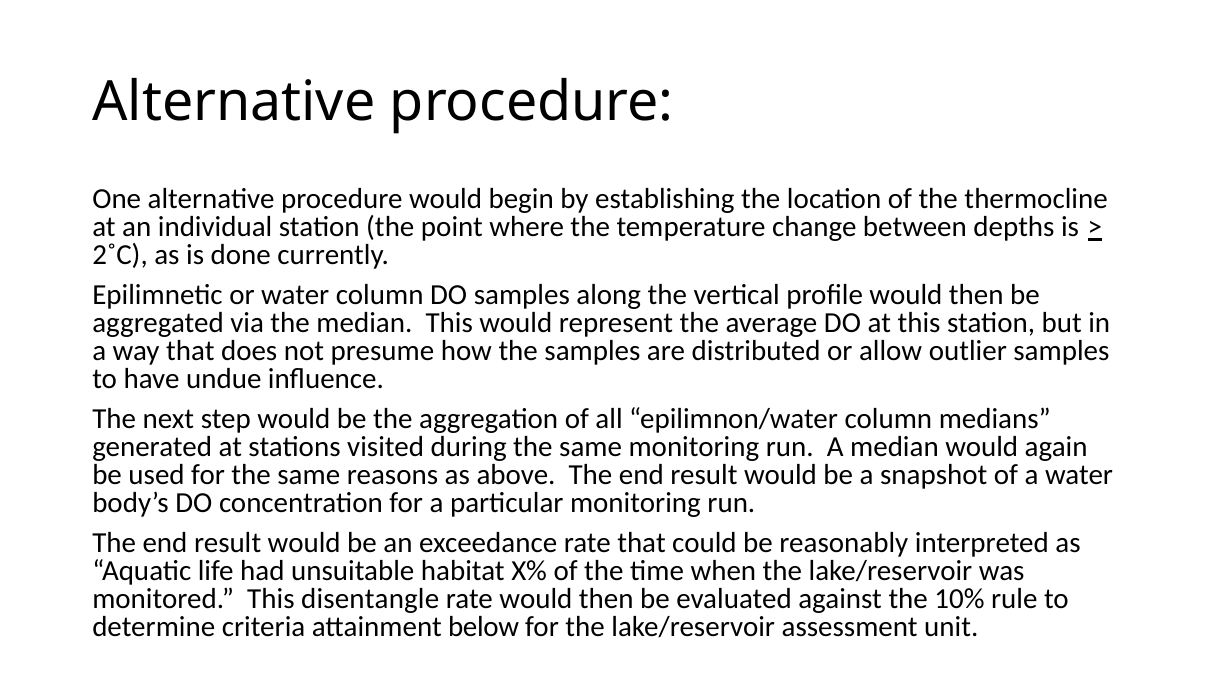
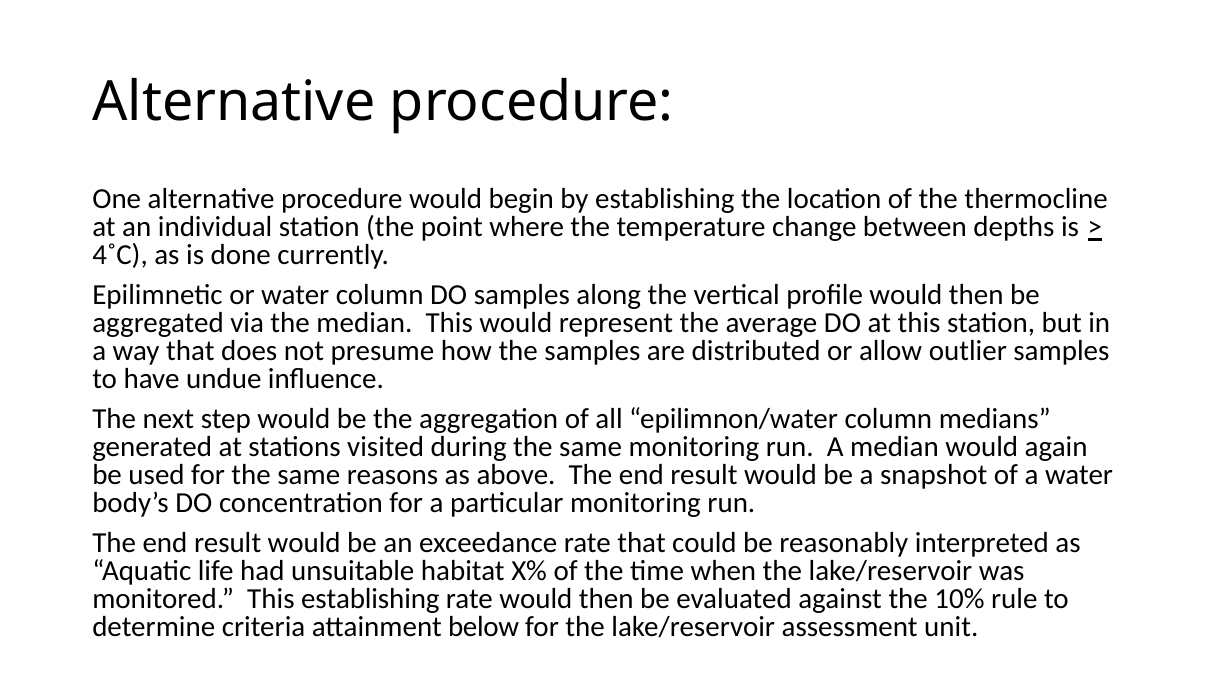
2˚C: 2˚C -> 4˚C (120, 255)
This disentangle: disentangle -> establishing (370, 599)
